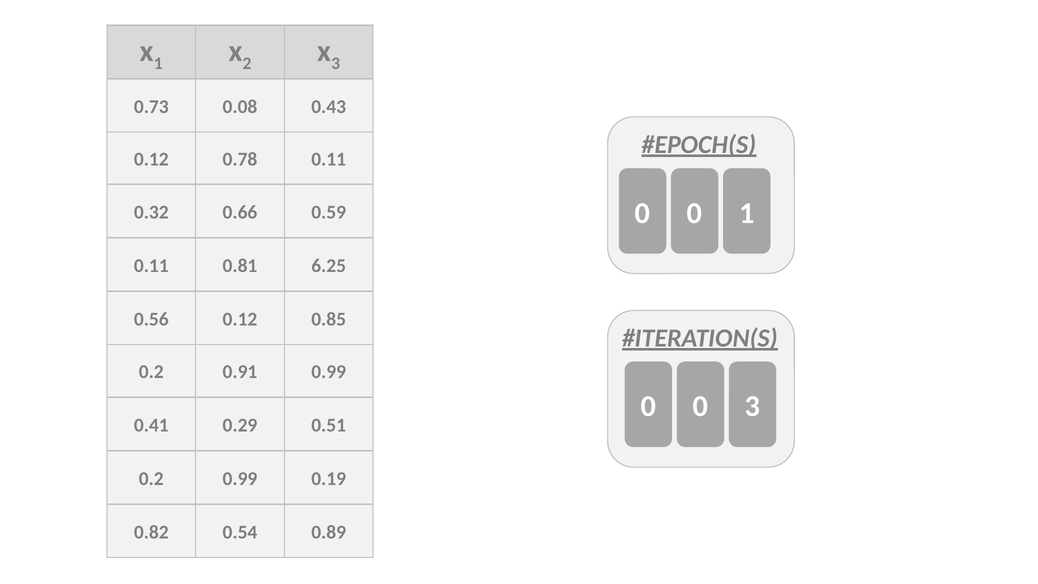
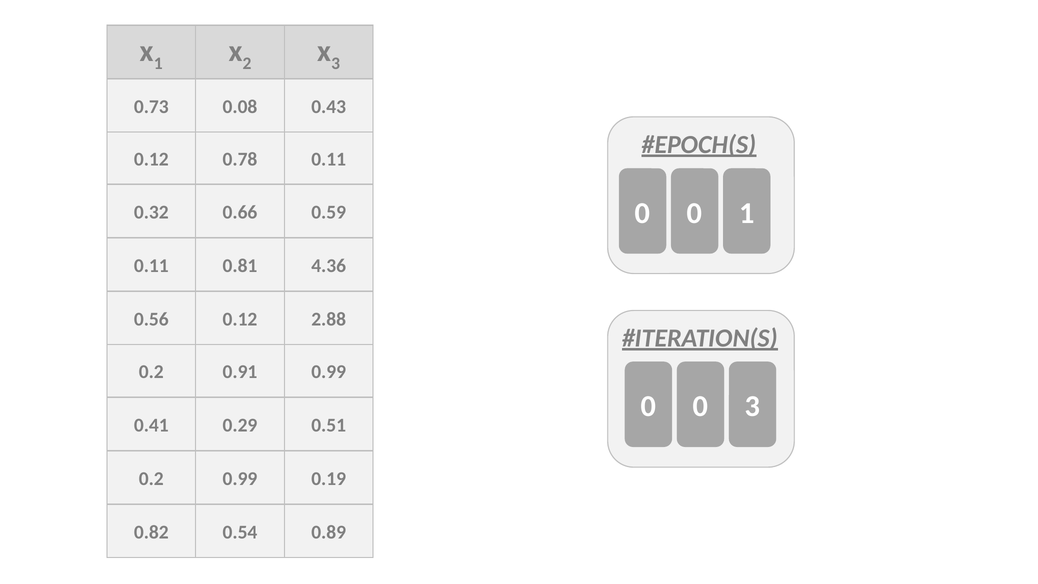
6.25: 6.25 -> 4.36 (329, 266)
0.85: 0.85 -> 2.88 (329, 319)
